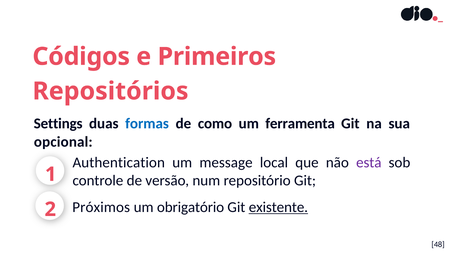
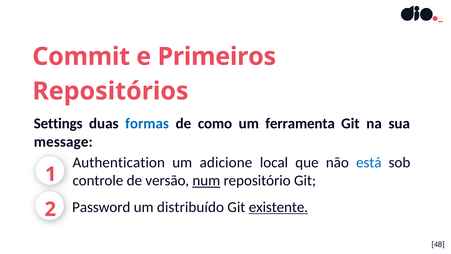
Códigos: Códigos -> Commit (81, 57)
opcional: opcional -> message (63, 142)
message: message -> adicione (226, 162)
está colour: purple -> blue (369, 162)
num underline: none -> present (206, 180)
Próximos: Próximos -> Password (101, 207)
obrigatório: obrigatório -> distribuído (190, 207)
